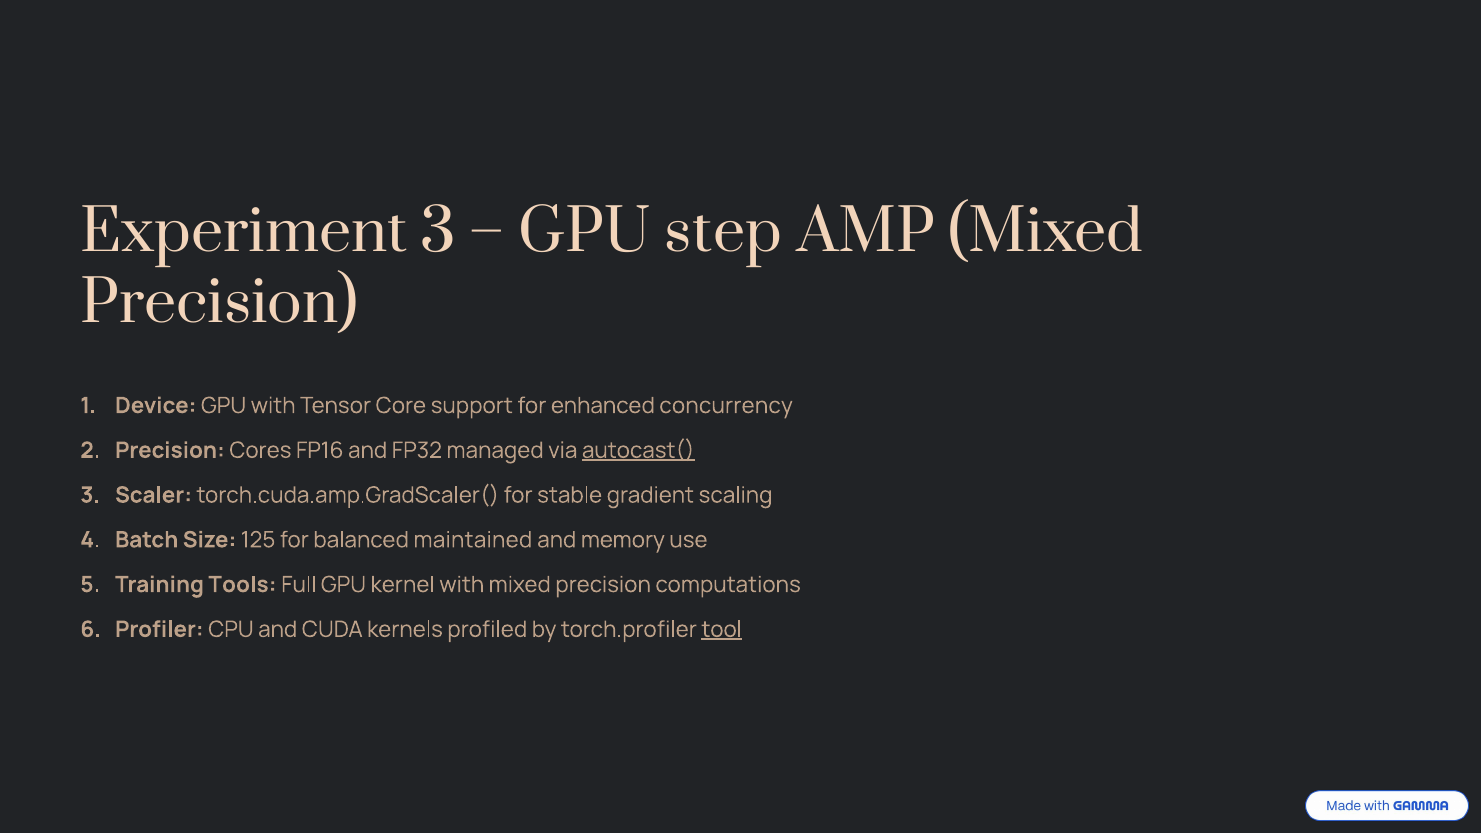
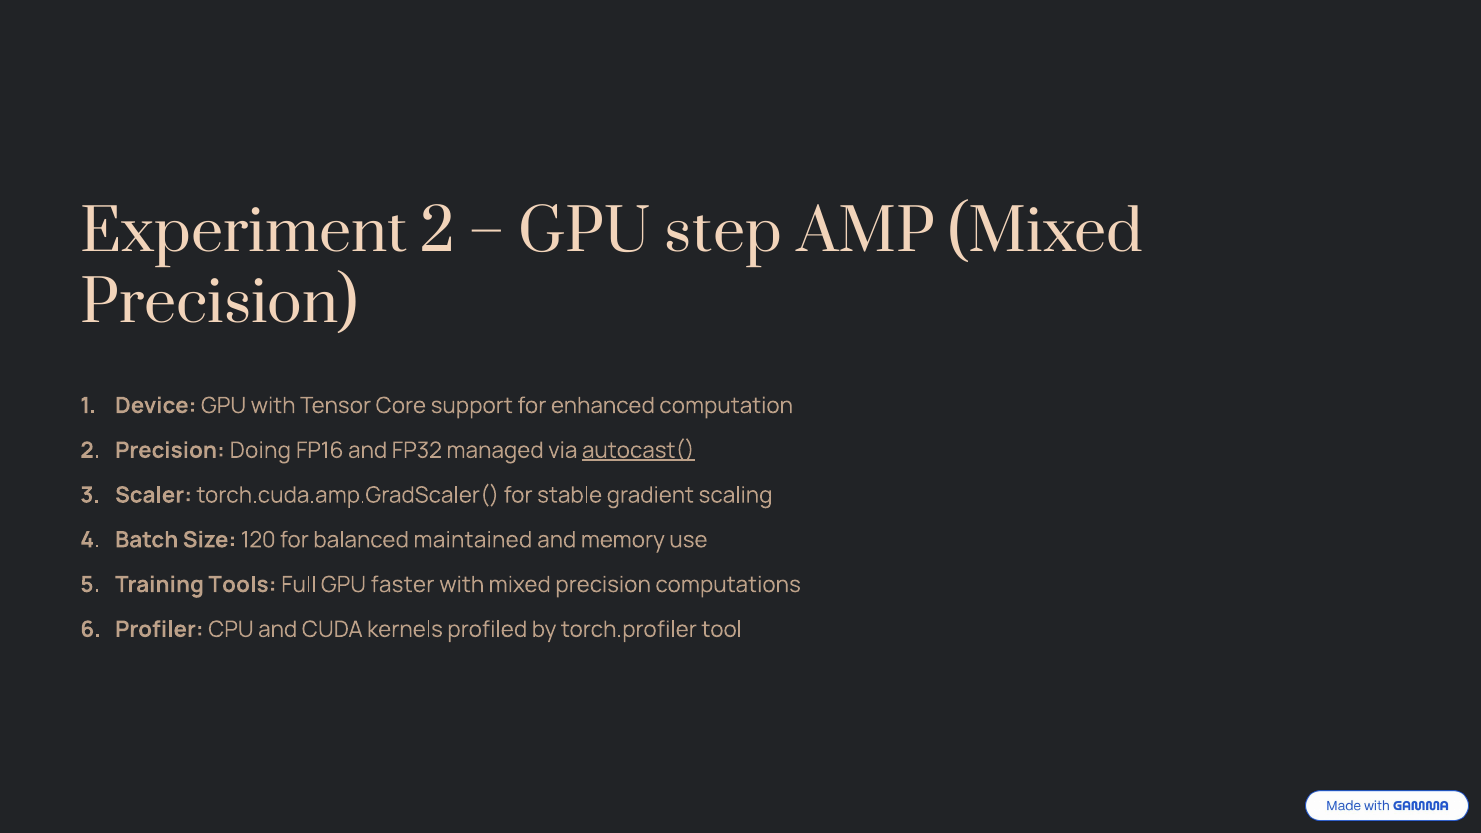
Experiment 3: 3 -> 2 (438, 233)
concurrency: concurrency -> computation (726, 406)
Cores: Cores -> Doing (260, 450)
125: 125 -> 120 (258, 540)
kernel: kernel -> faster (403, 585)
tool underline: present -> none (722, 629)
